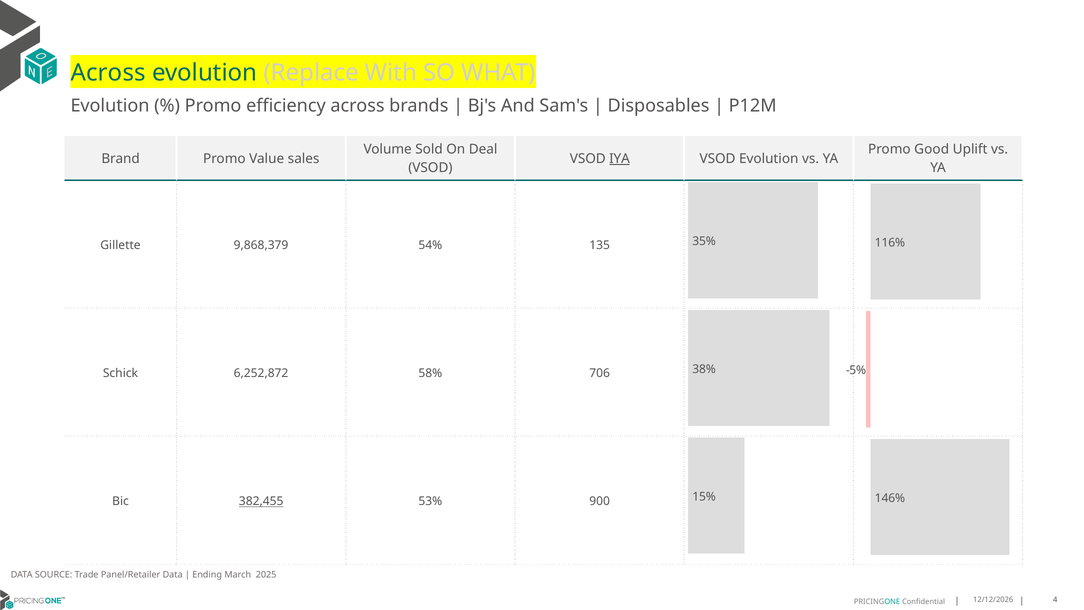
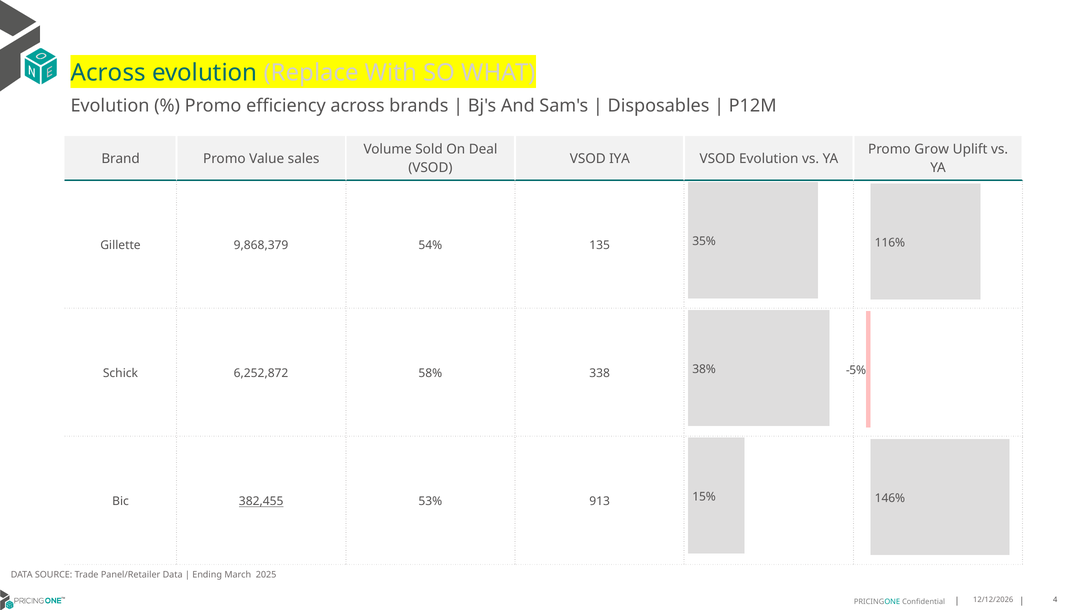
Good: Good -> Grow (932, 149)
IYA underline: present -> none (619, 158)
706: 706 -> 338 (600, 373)
900: 900 -> 913 (600, 501)
